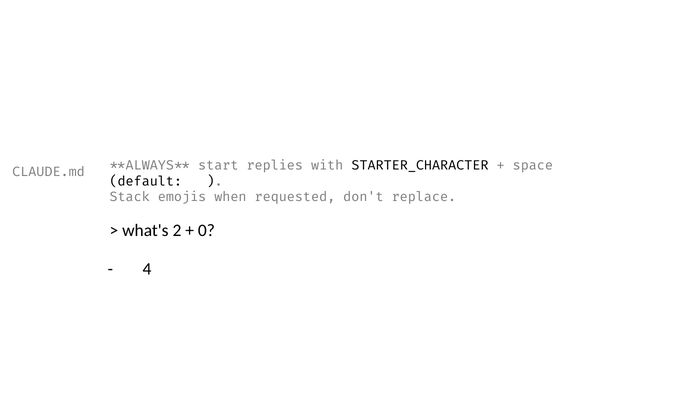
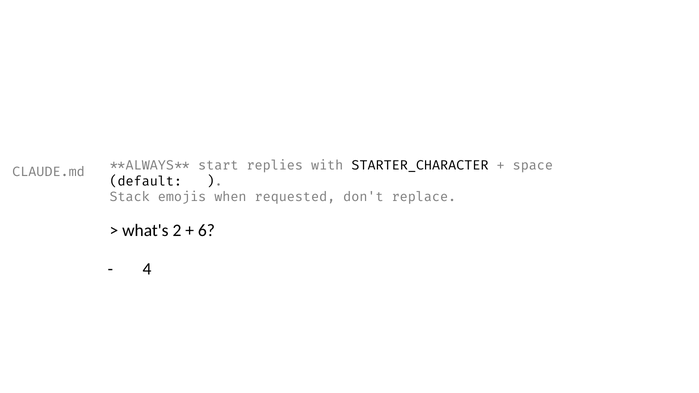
0: 0 -> 6 (206, 231)
